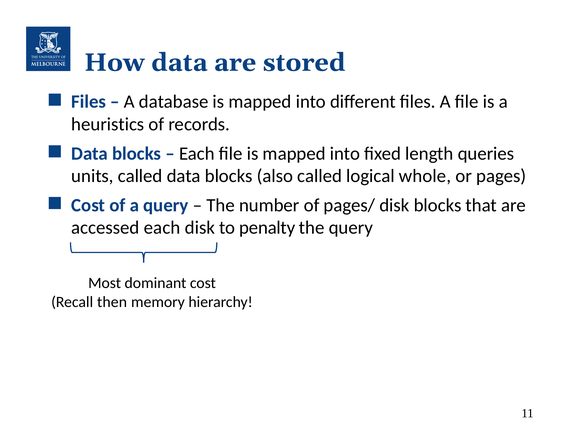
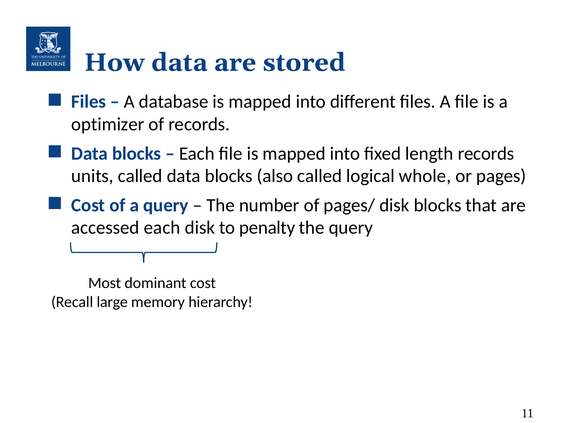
heuristics: heuristics -> optimizer (108, 124)
length queries: queries -> records (486, 153)
then: then -> large (112, 302)
